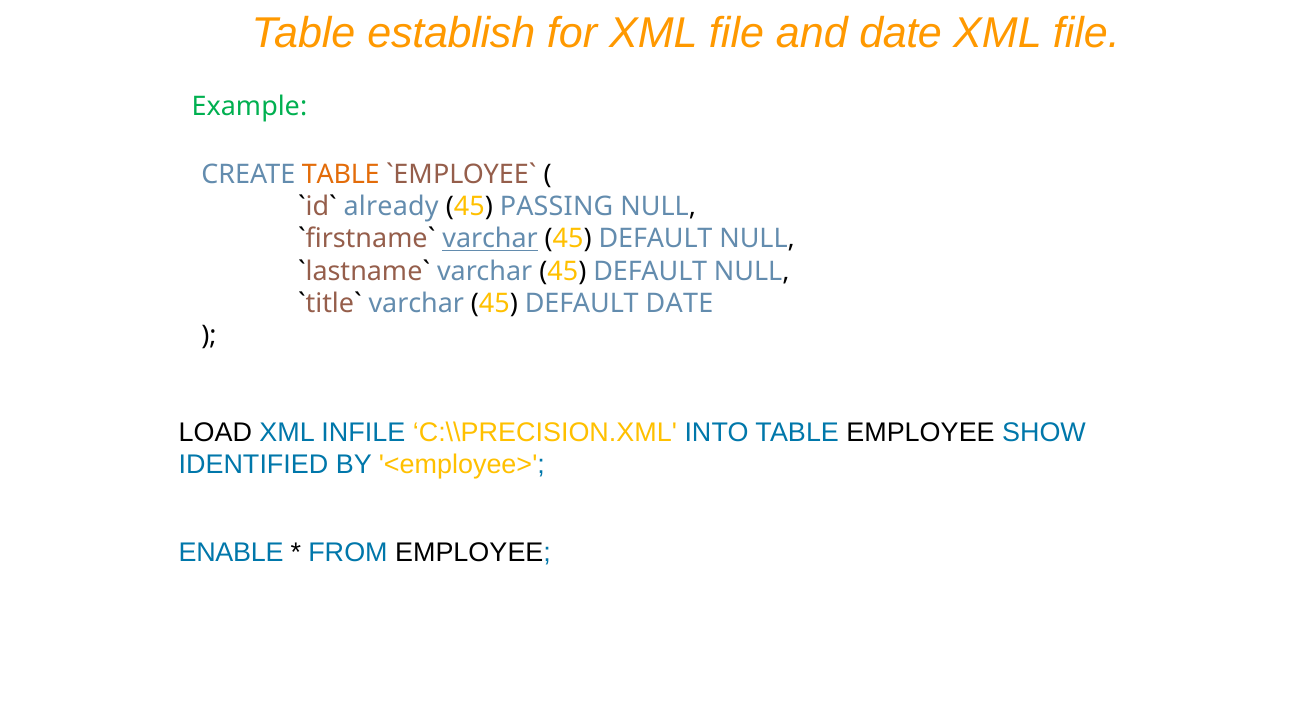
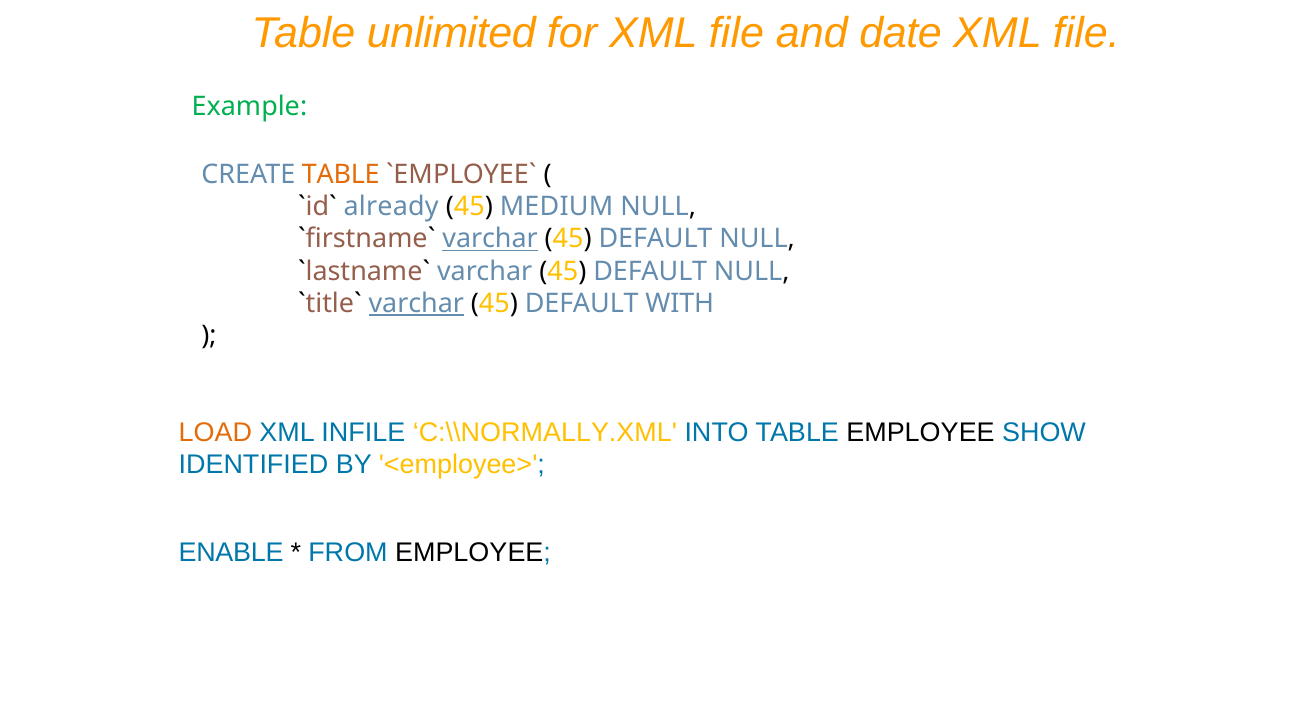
establish: establish -> unlimited (451, 34)
PASSING: PASSING -> MEDIUM (557, 207)
varchar underline: none -> present (416, 303)
DEFAULT DATE: DATE -> WITH (680, 303)
LOAD colour: black -> orange (215, 432)
C:\\PRECISION.XML: C:\\PRECISION.XML -> C:\\NORMALLY.XML (545, 432)
